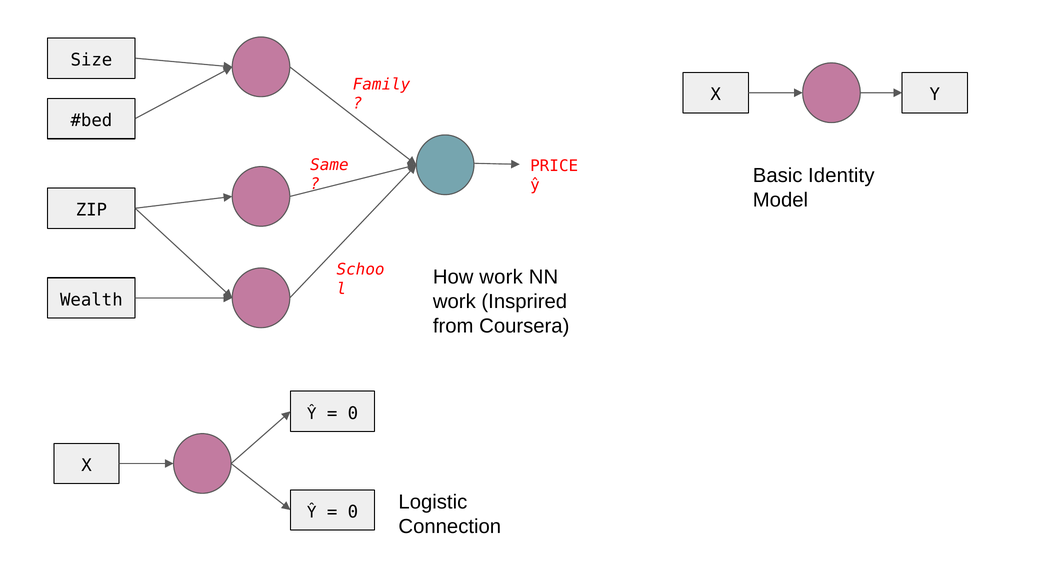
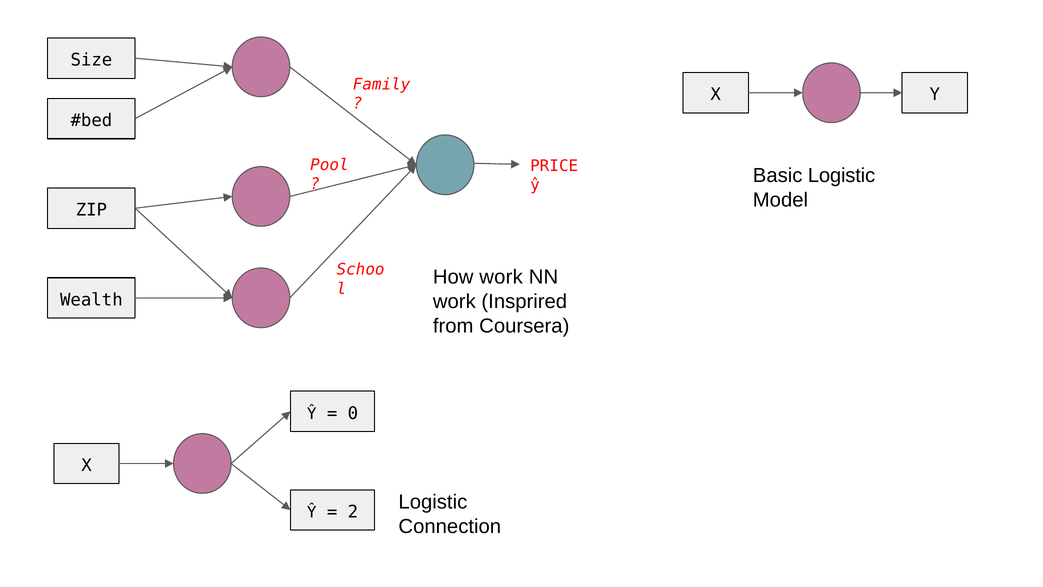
Same: Same -> Pool (329, 165)
Basic Identity: Identity -> Logistic (841, 176)
0: 0 -> 2 (353, 512)
